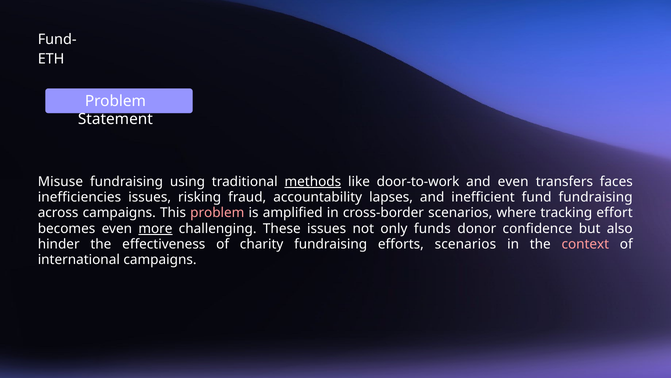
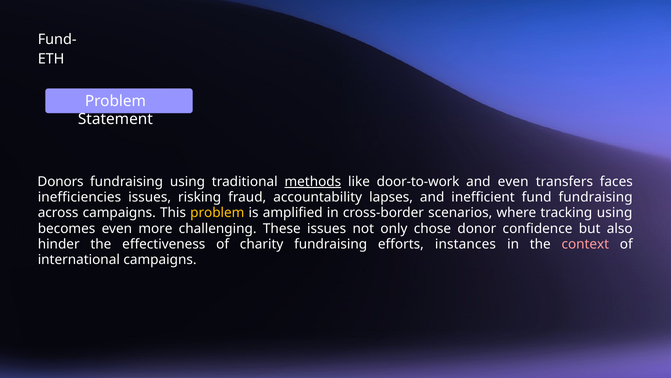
Misuse: Misuse -> Donors (61, 181)
problem colour: pink -> yellow (217, 213)
tracking effort: effort -> using (615, 213)
more underline: present -> none (155, 228)
funds: funds -> chose (432, 228)
efforts scenarios: scenarios -> instances (465, 244)
